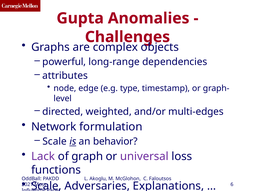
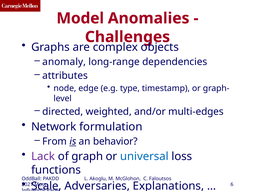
Gupta: Gupta -> Model (80, 18)
powerful: powerful -> anomaly (64, 62)
Scale: Scale -> From (55, 142)
universal colour: purple -> blue (144, 157)
